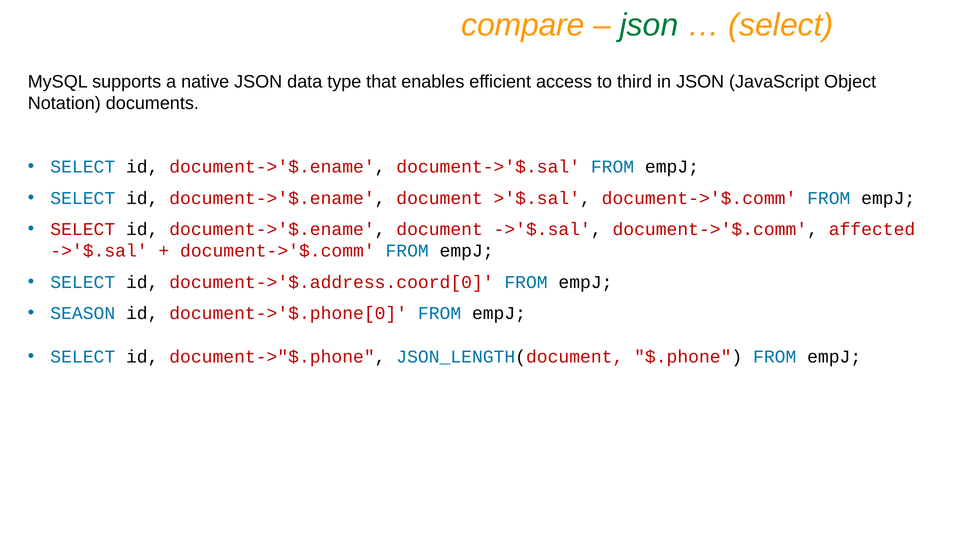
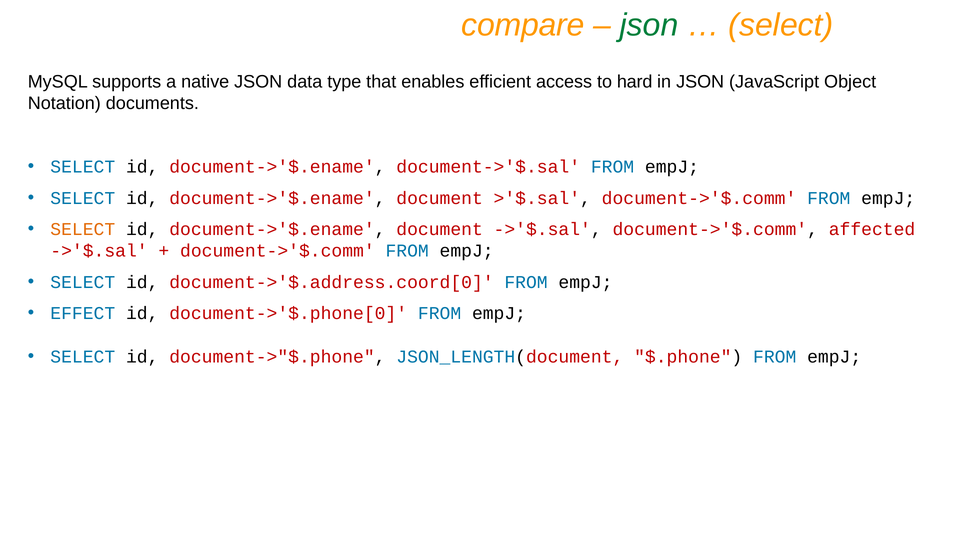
third: third -> hard (635, 82)
SELECT colour: red -> orange (83, 229)
SEASON: SEASON -> EFFECT (83, 313)
